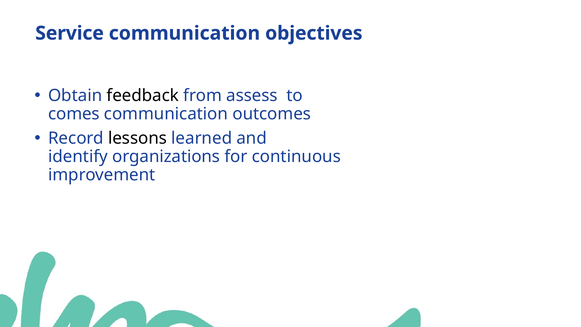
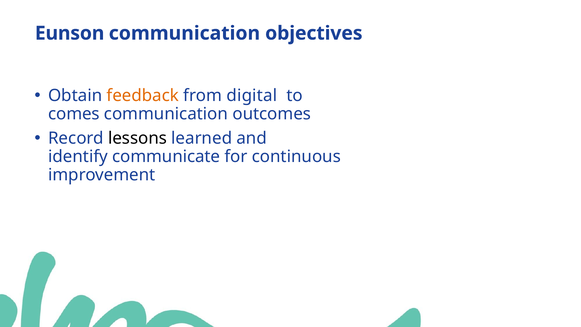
Service: Service -> Eunson (70, 33)
feedback colour: black -> orange (143, 96)
assess: assess -> digital (252, 96)
organizations: organizations -> communicate (166, 157)
